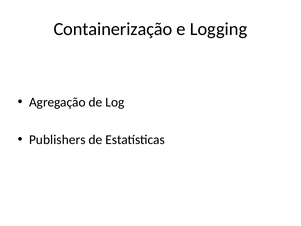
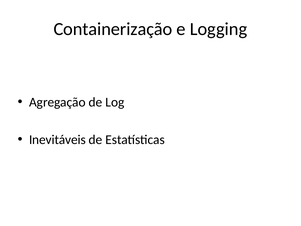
Publishers: Publishers -> Inevitáveis (57, 140)
